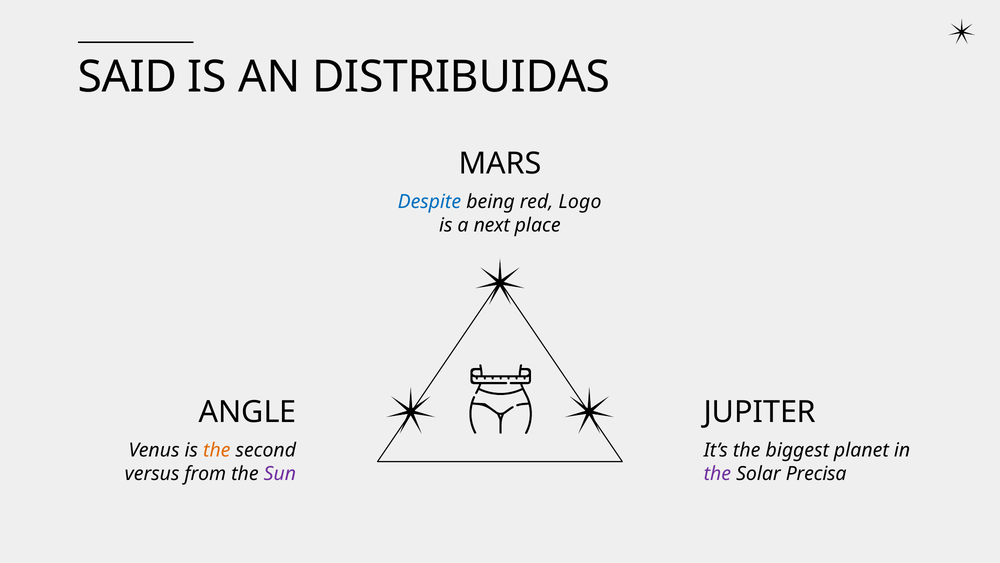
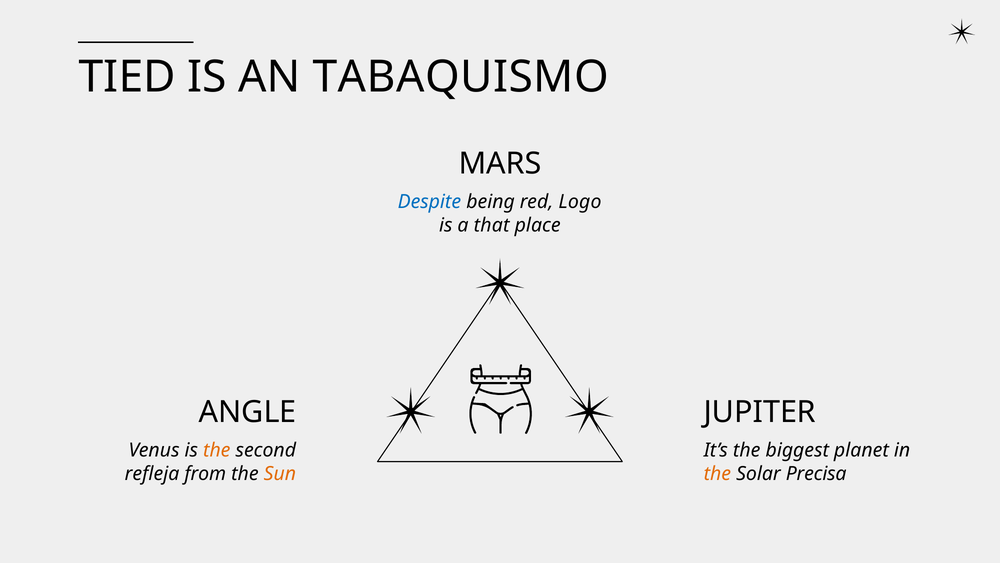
SAID: SAID -> TIED (127, 77)
DISTRIBUIDAS: DISTRIBUIDAS -> TABAQUISMO (461, 77)
next: next -> that (492, 225)
versus: versus -> refleja (152, 473)
Sun colour: purple -> orange (280, 473)
the colour: purple -> orange (717, 473)
